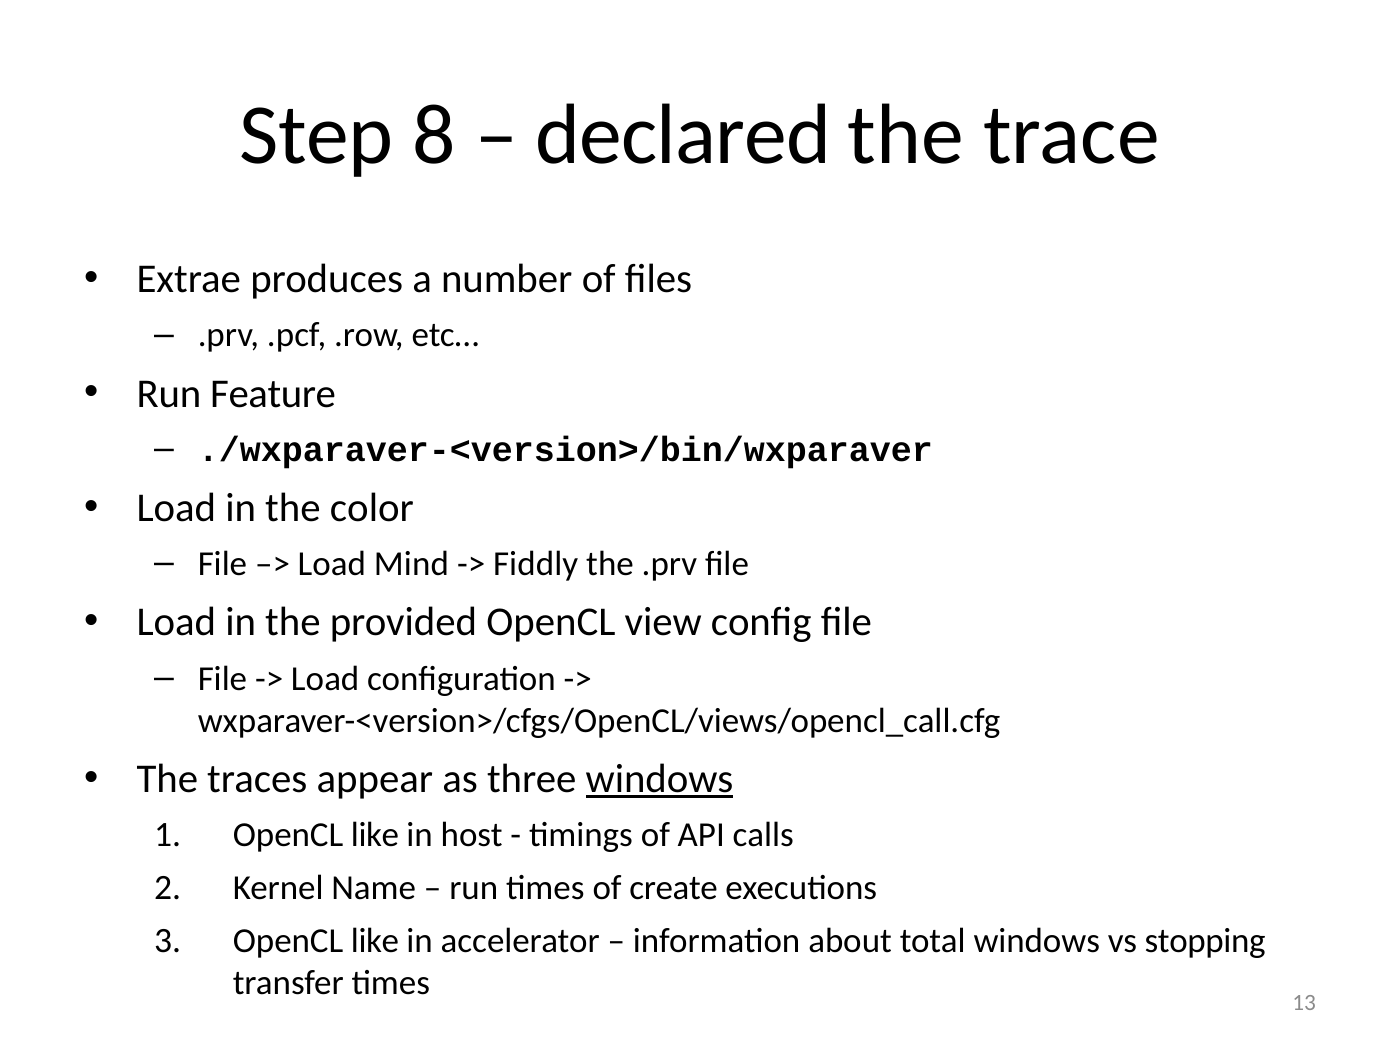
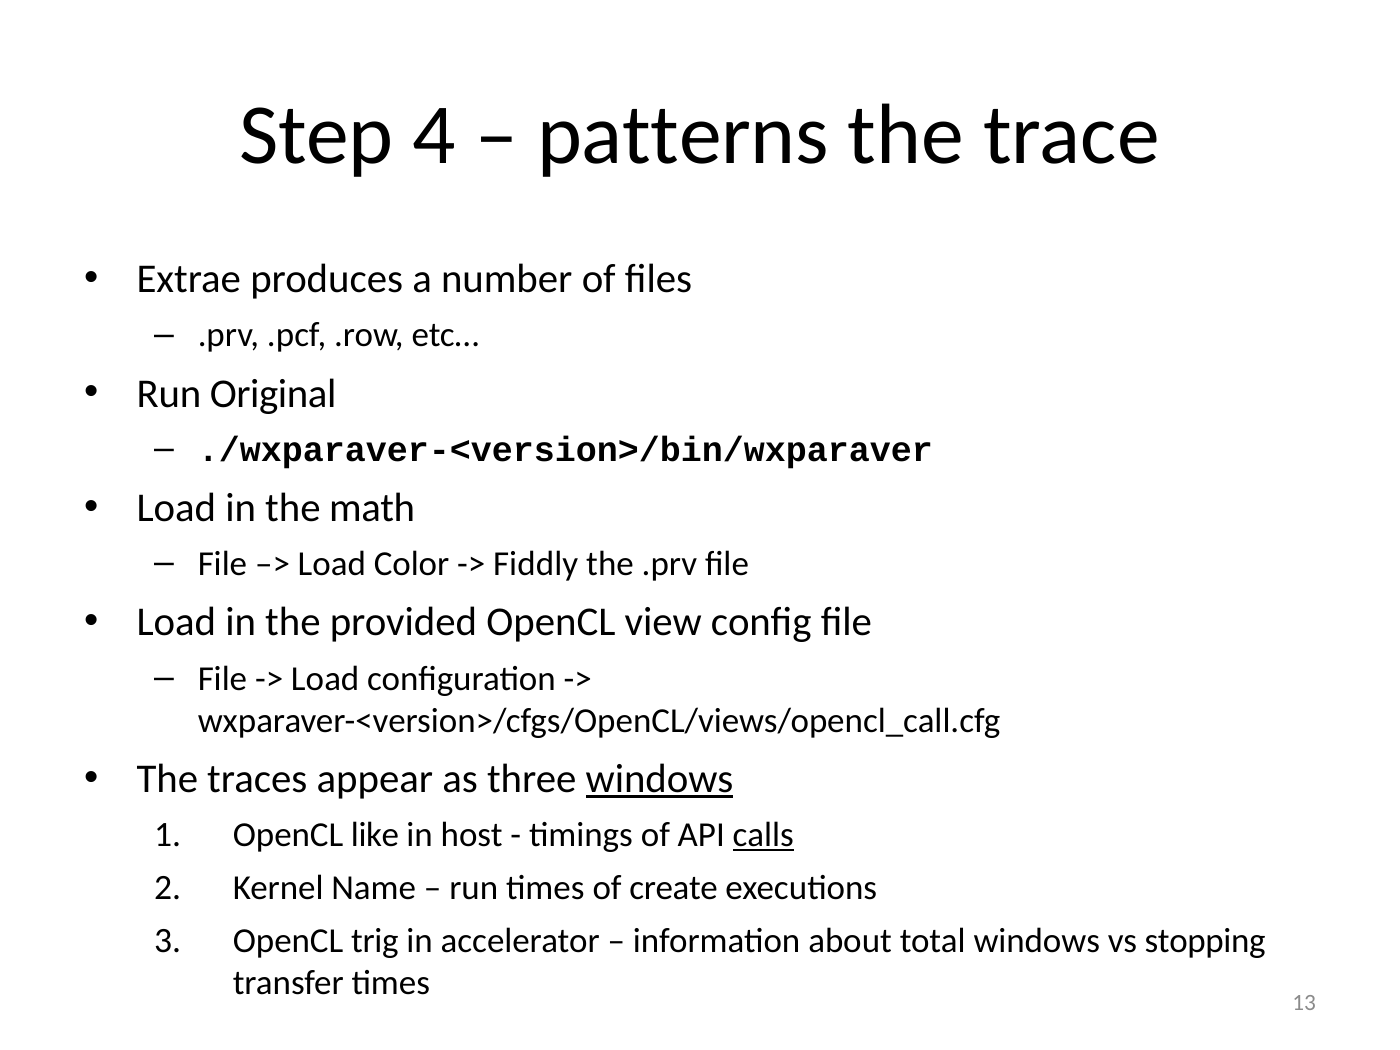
8: 8 -> 4 (435, 136)
declared: declared -> patterns (683, 136)
Feature: Feature -> Original (273, 394)
color: color -> math (372, 508)
Mind: Mind -> Color (412, 564)
calls underline: none -> present (763, 835)
like: like -> trig (375, 941)
